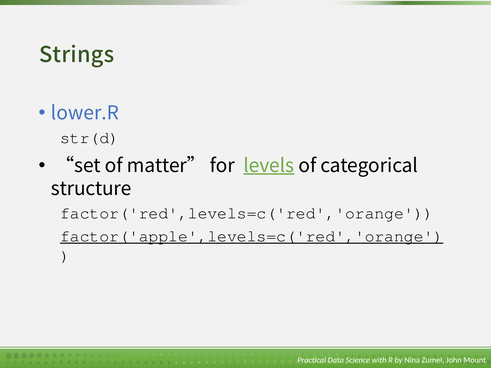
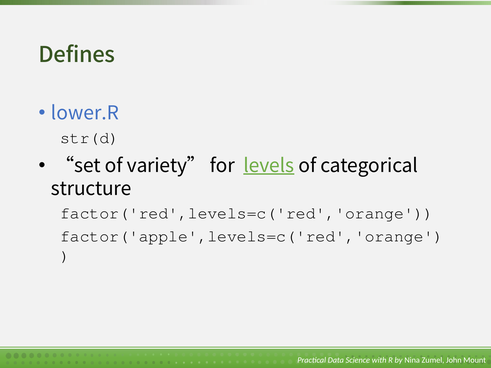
Strings: Strings -> Defines (77, 55)
matter: matter -> variety (166, 166)
factor('apple',levels=c('red','orange underline: present -> none (252, 236)
